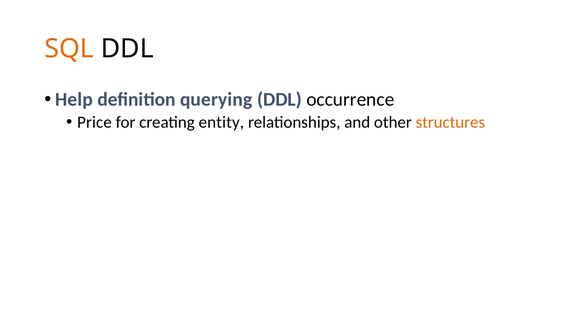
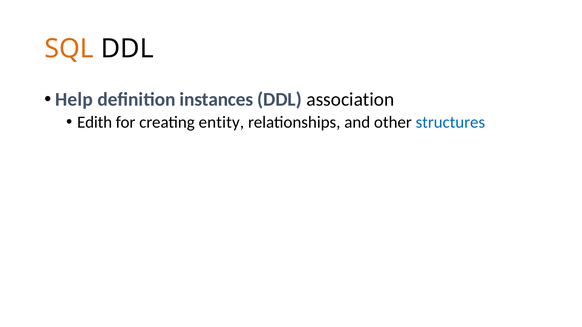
querying: querying -> instances (216, 100)
occurrence: occurrence -> association (350, 100)
Price: Price -> Edith (95, 122)
structures colour: orange -> blue (450, 122)
